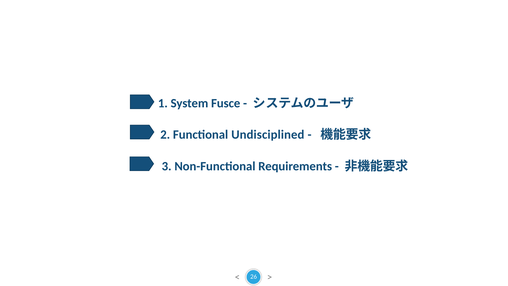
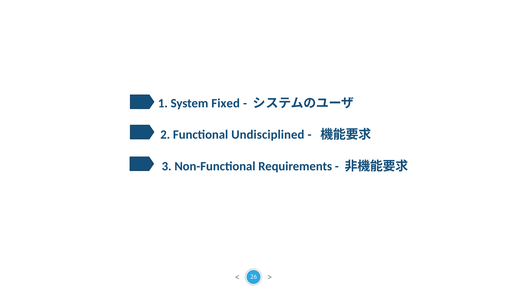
Fusce: Fusce -> Fixed (226, 103)
